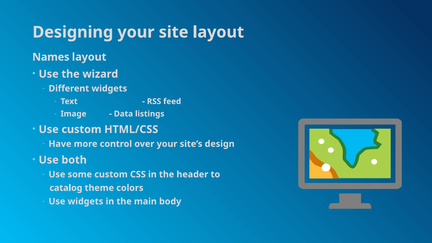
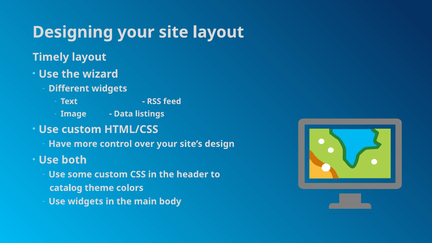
Names: Names -> Timely (51, 57)
